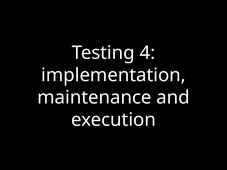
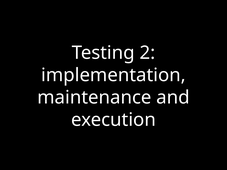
4: 4 -> 2 (147, 53)
